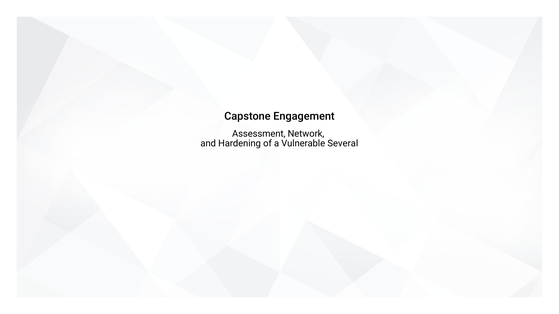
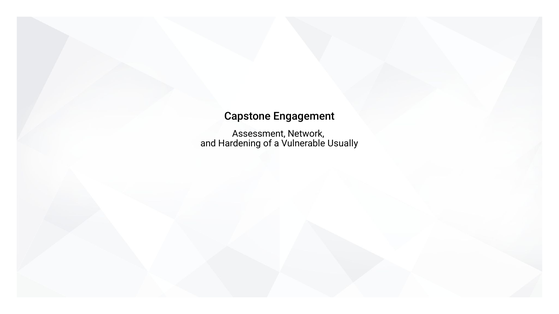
Several: Several -> Usually (343, 144)
